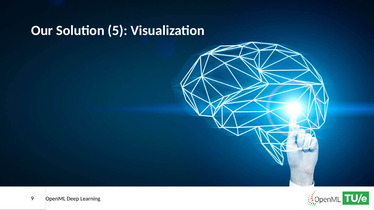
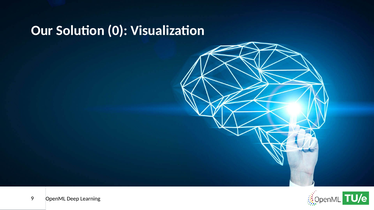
5: 5 -> 0 (118, 31)
